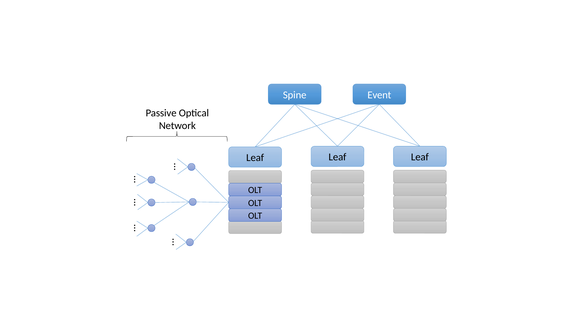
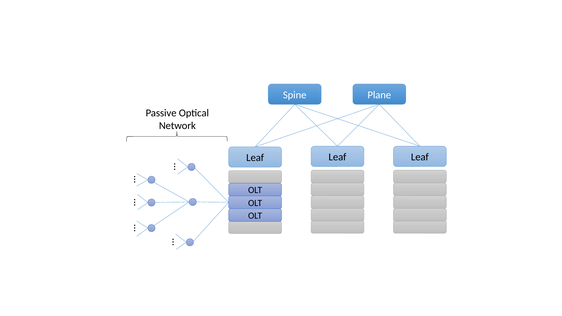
Event: Event -> Plane (379, 95)
